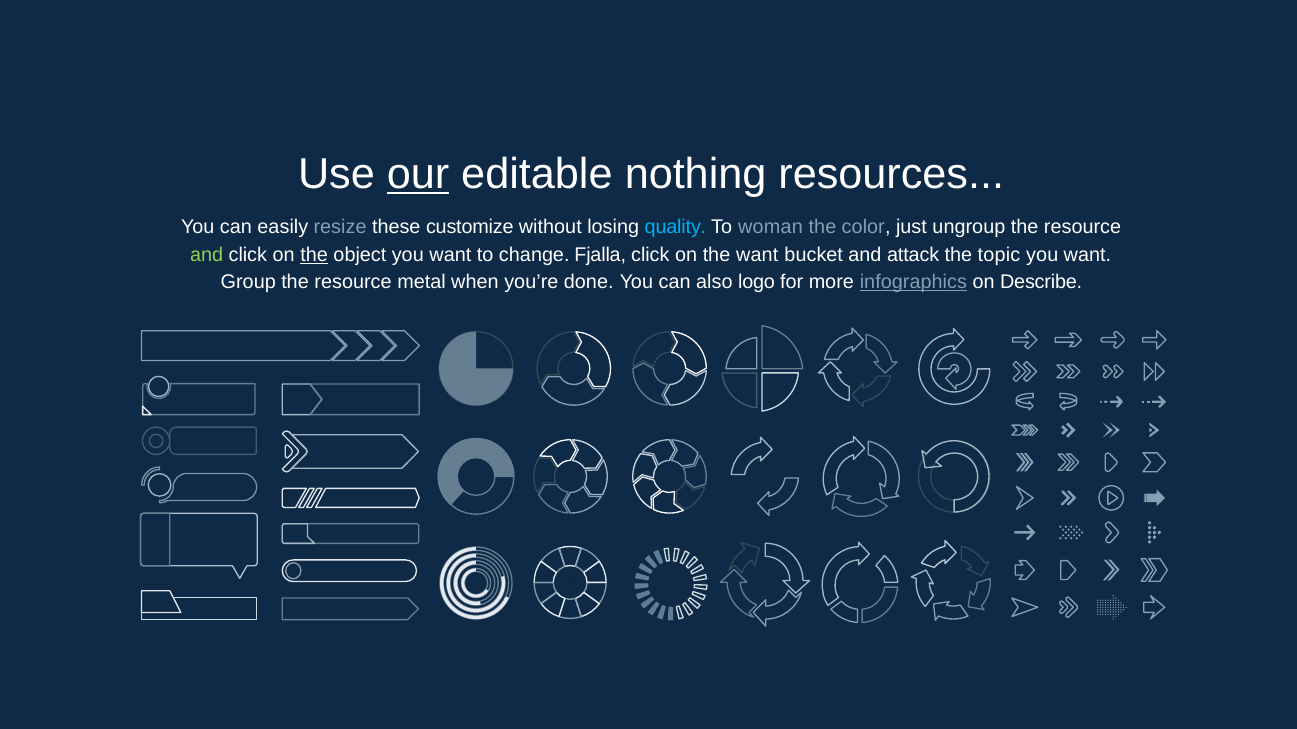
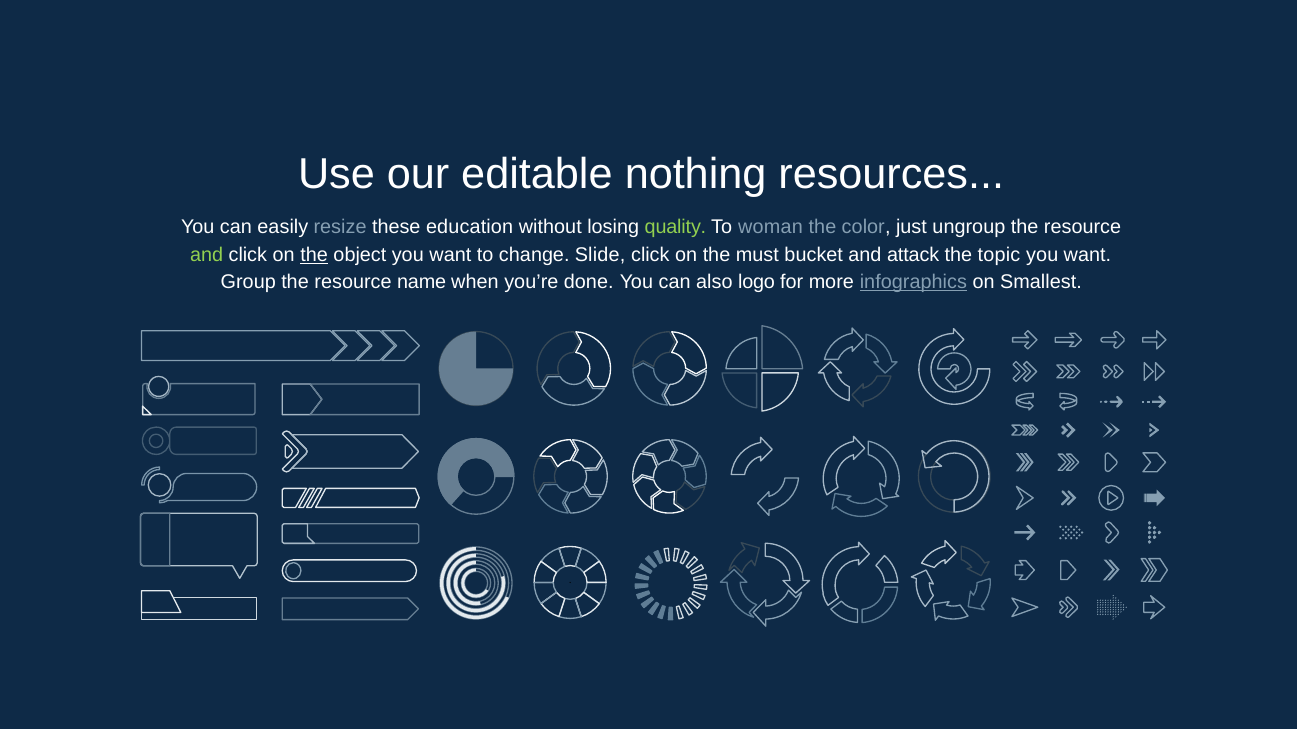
our underline: present -> none (418, 174)
customize: customize -> education (470, 228)
quality colour: light blue -> light green (675, 228)
Fjalla: Fjalla -> Slide (600, 255)
the want: want -> must (757, 255)
metal: metal -> name (422, 282)
Describe: Describe -> Smallest (1041, 282)
